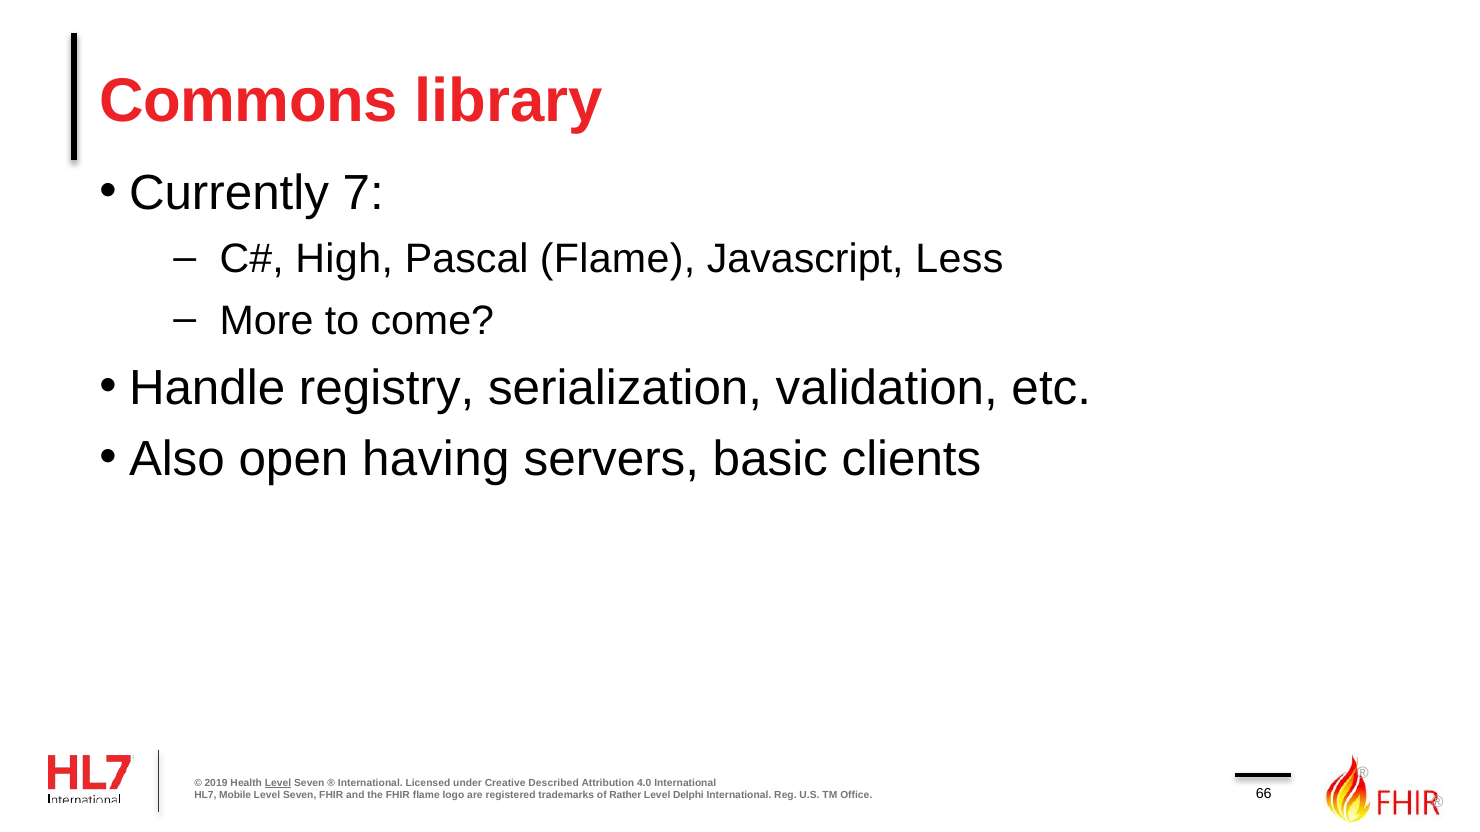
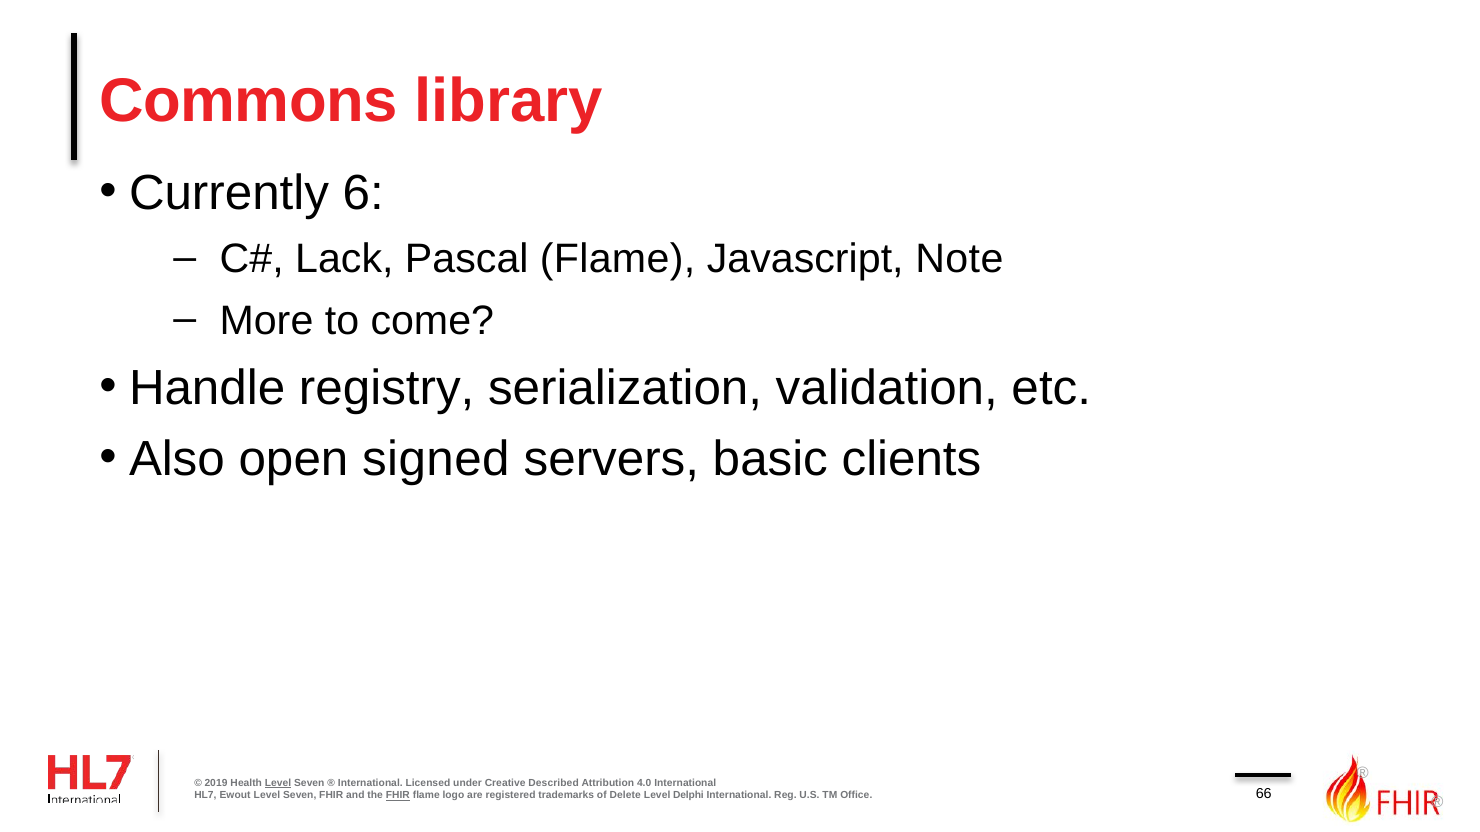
7: 7 -> 6 (363, 193)
High: High -> Lack (344, 259)
Less: Less -> Note (959, 259)
having: having -> signed (436, 460)
Mobile: Mobile -> Ewout (235, 796)
FHIR underline: none -> present (398, 796)
Rather: Rather -> Delete (625, 796)
